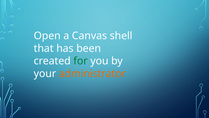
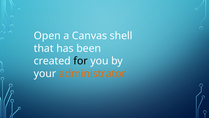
for colour: green -> black (81, 61)
